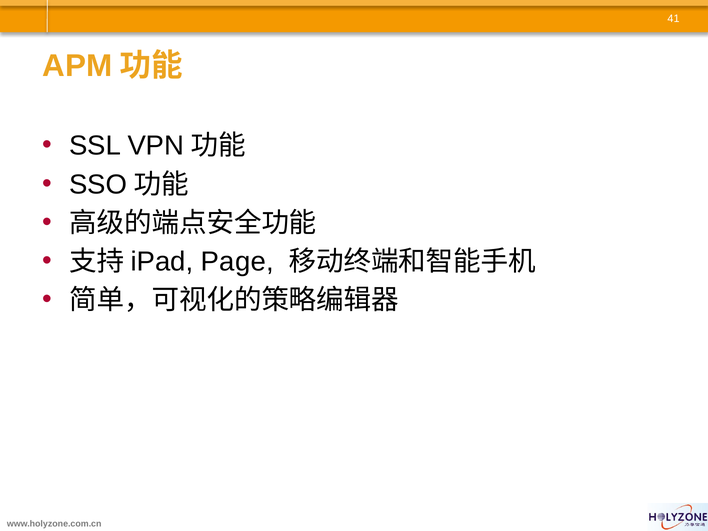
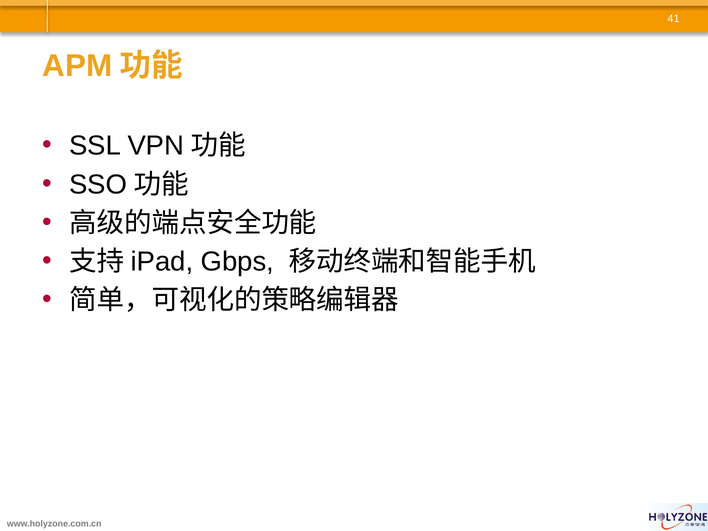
Page: Page -> Gbps (237, 262)
